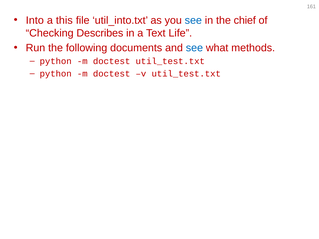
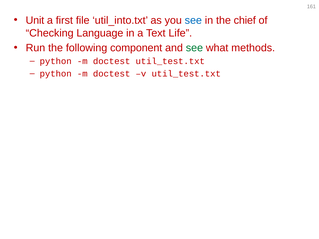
Into: Into -> Unit (35, 20)
this: this -> first (64, 20)
Describes: Describes -> Language (100, 33)
documents: documents -> component (136, 48)
see colour: blue -> green (194, 48)
